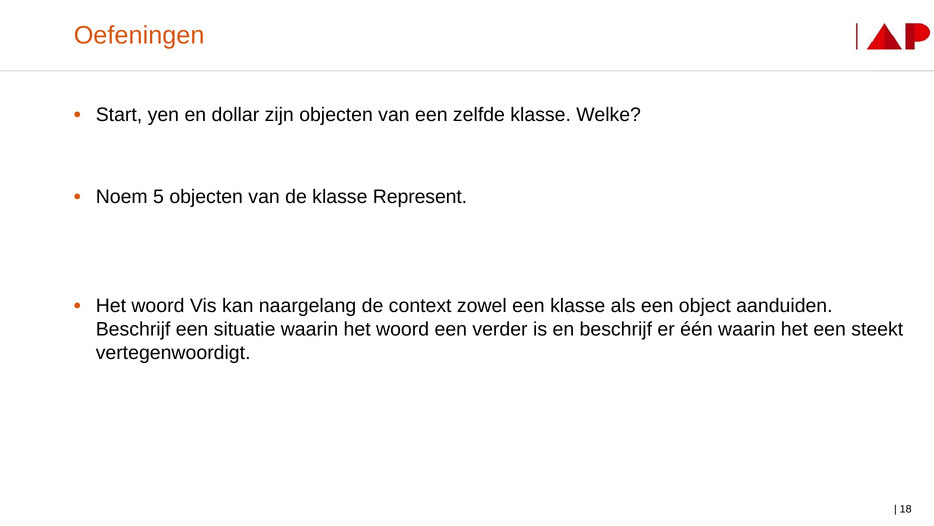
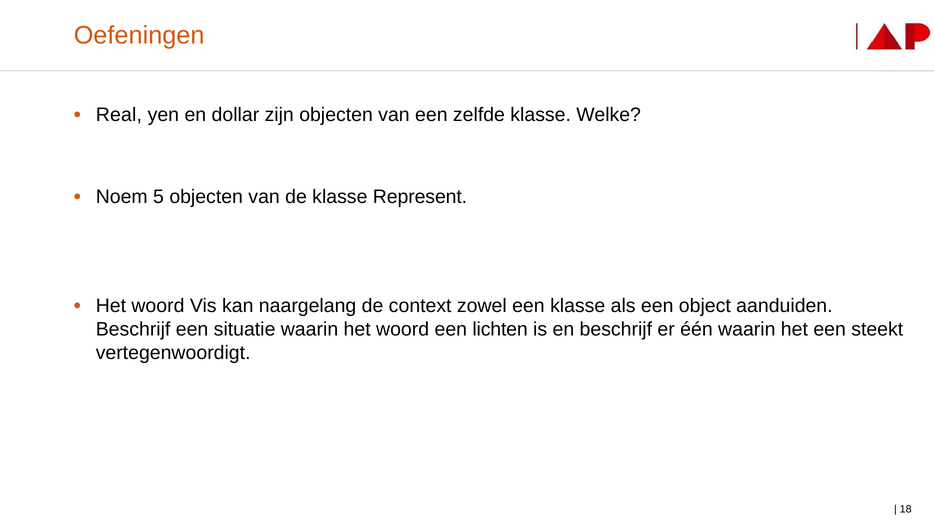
Start: Start -> Real (119, 115)
verder: verder -> lichten (500, 329)
